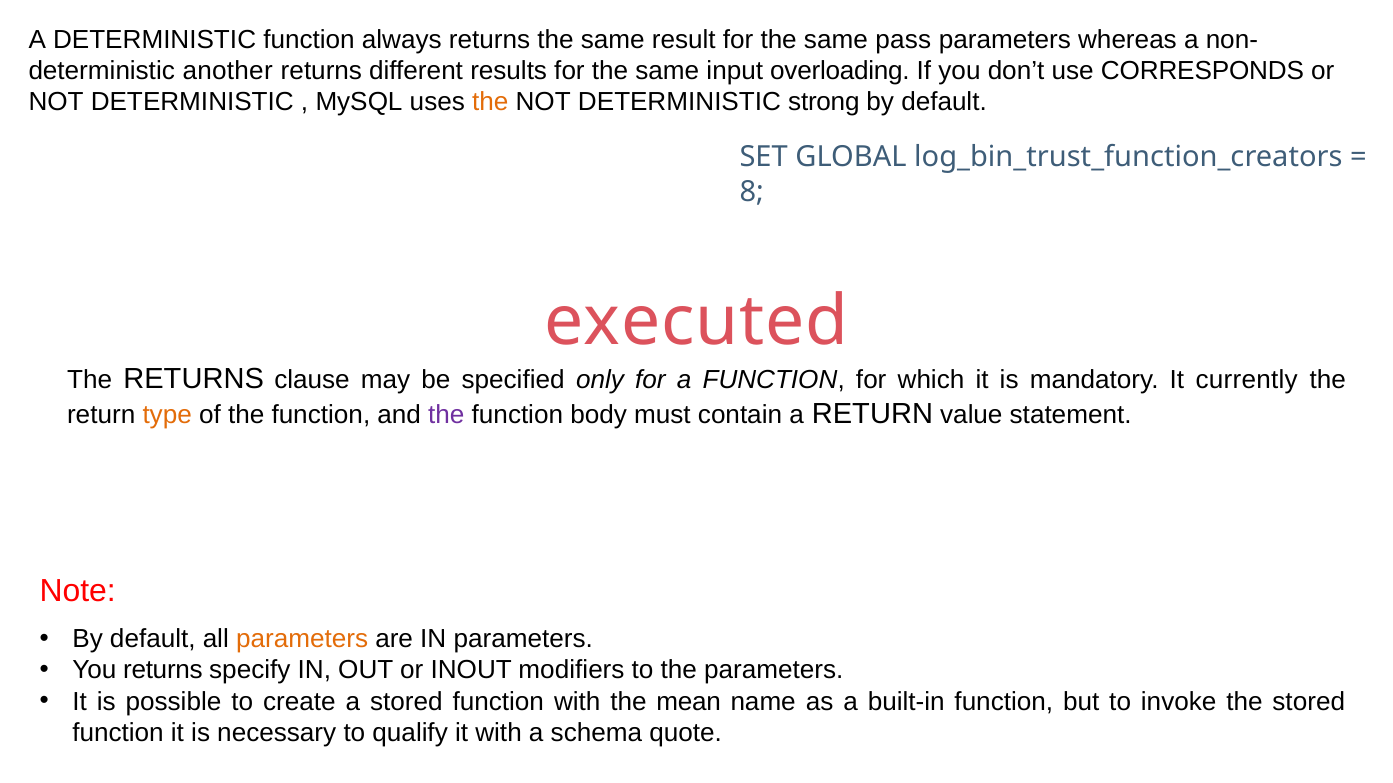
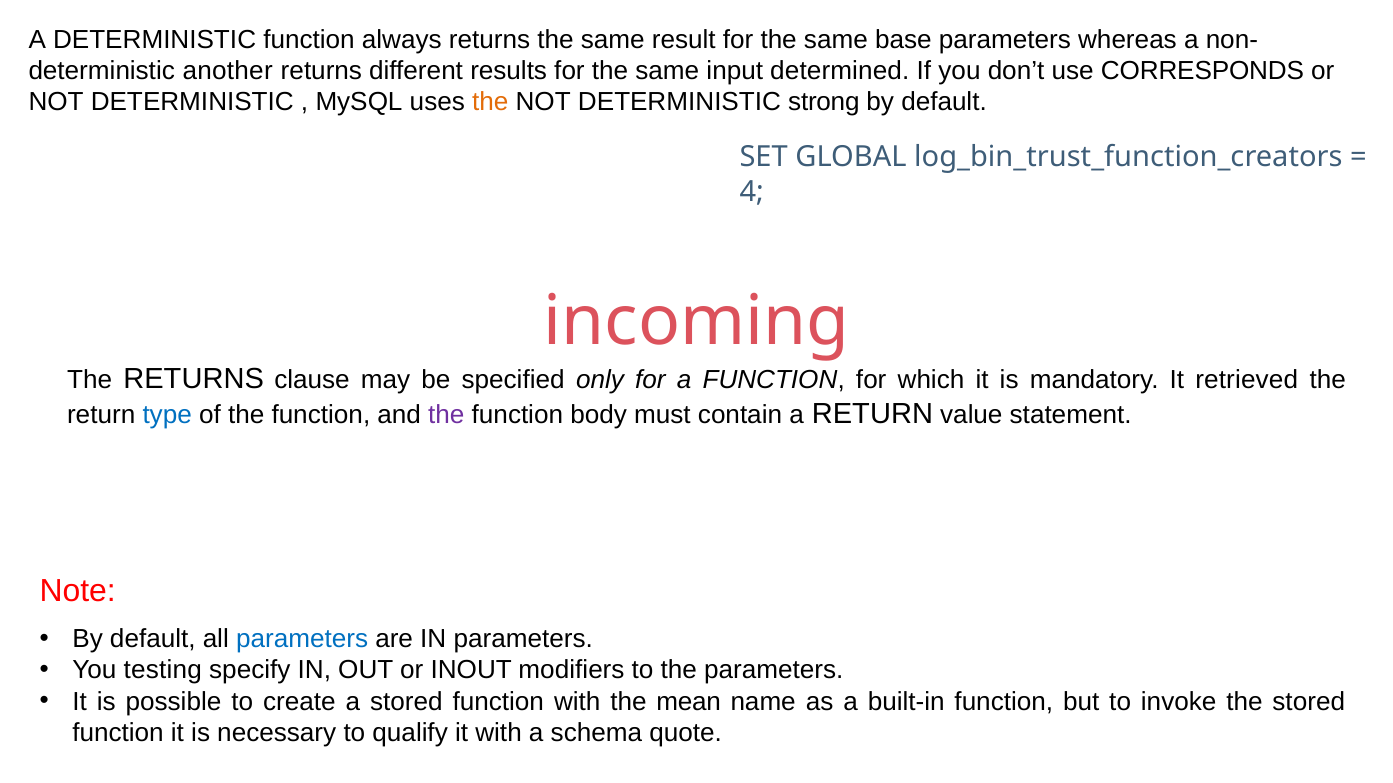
pass: pass -> base (903, 39)
overloading: overloading -> determined (840, 71)
8: 8 -> 4 (752, 192)
executed: executed -> incoming (696, 322)
currently: currently -> retrieved (1247, 380)
type colour: orange -> blue (167, 415)
parameters colour: orange -> blue (302, 639)
You returns: returns -> testing (163, 671)
